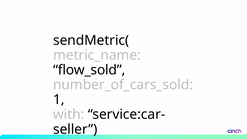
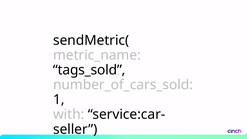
flow_sold: flow_sold -> tags_sold (89, 70)
